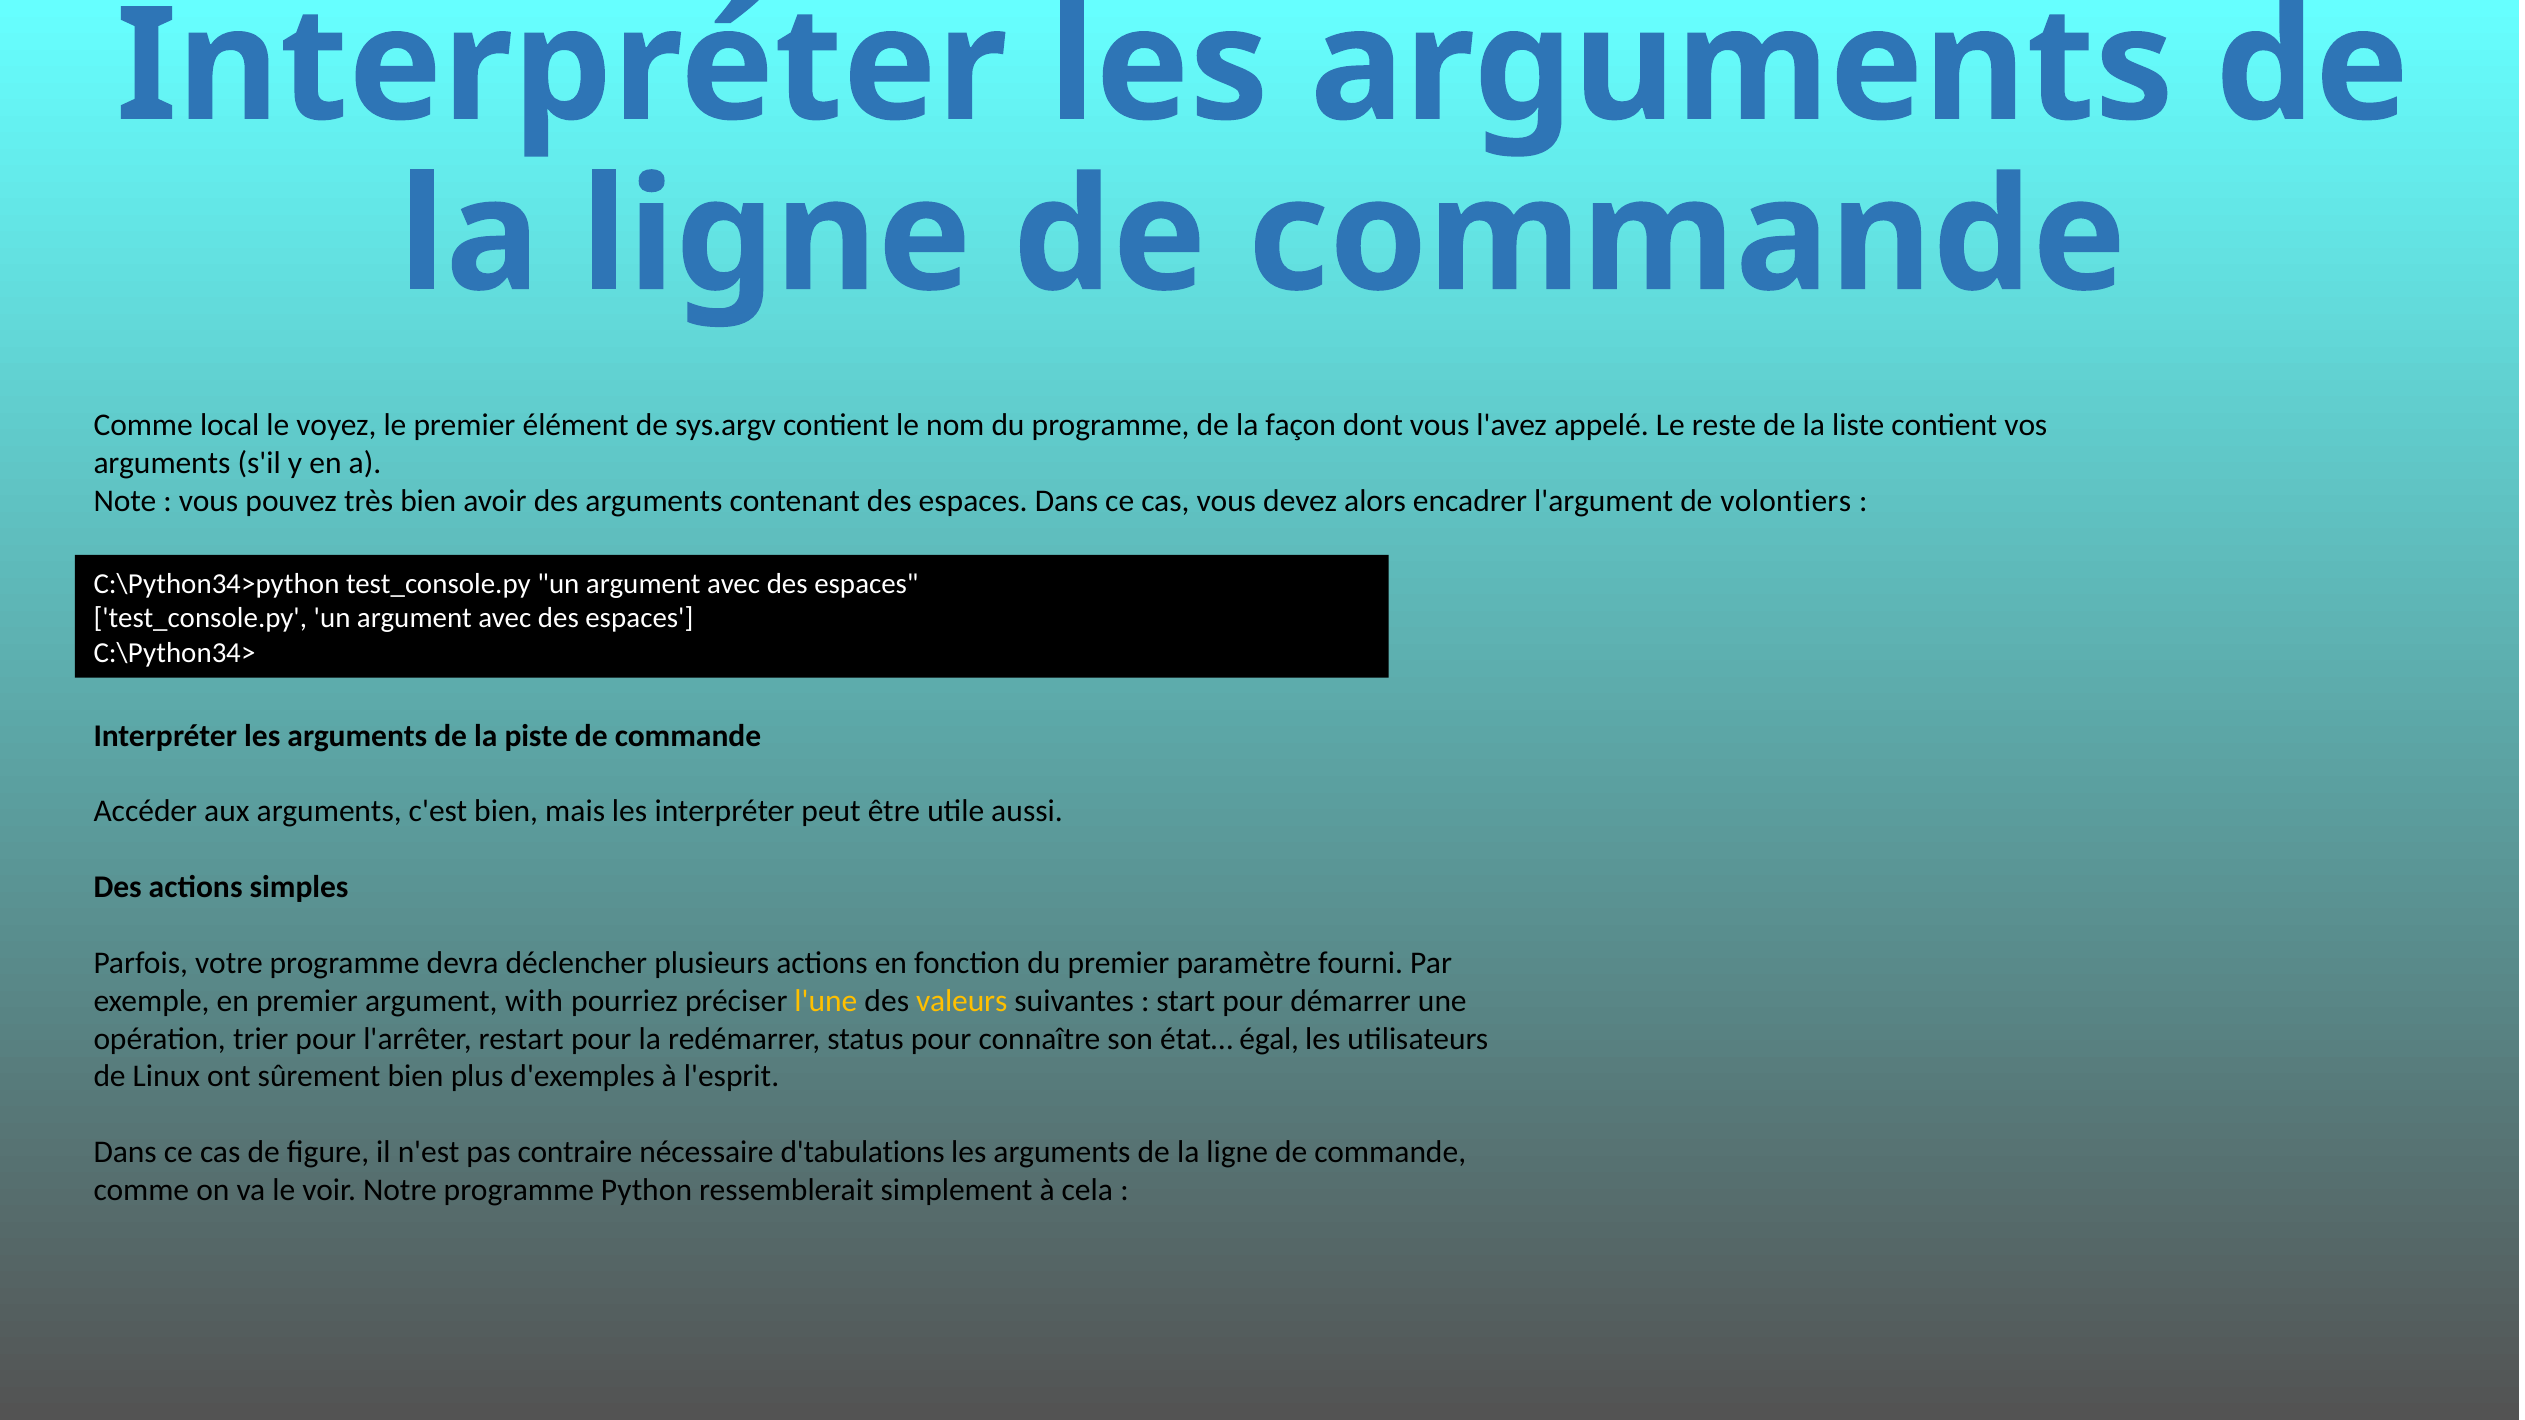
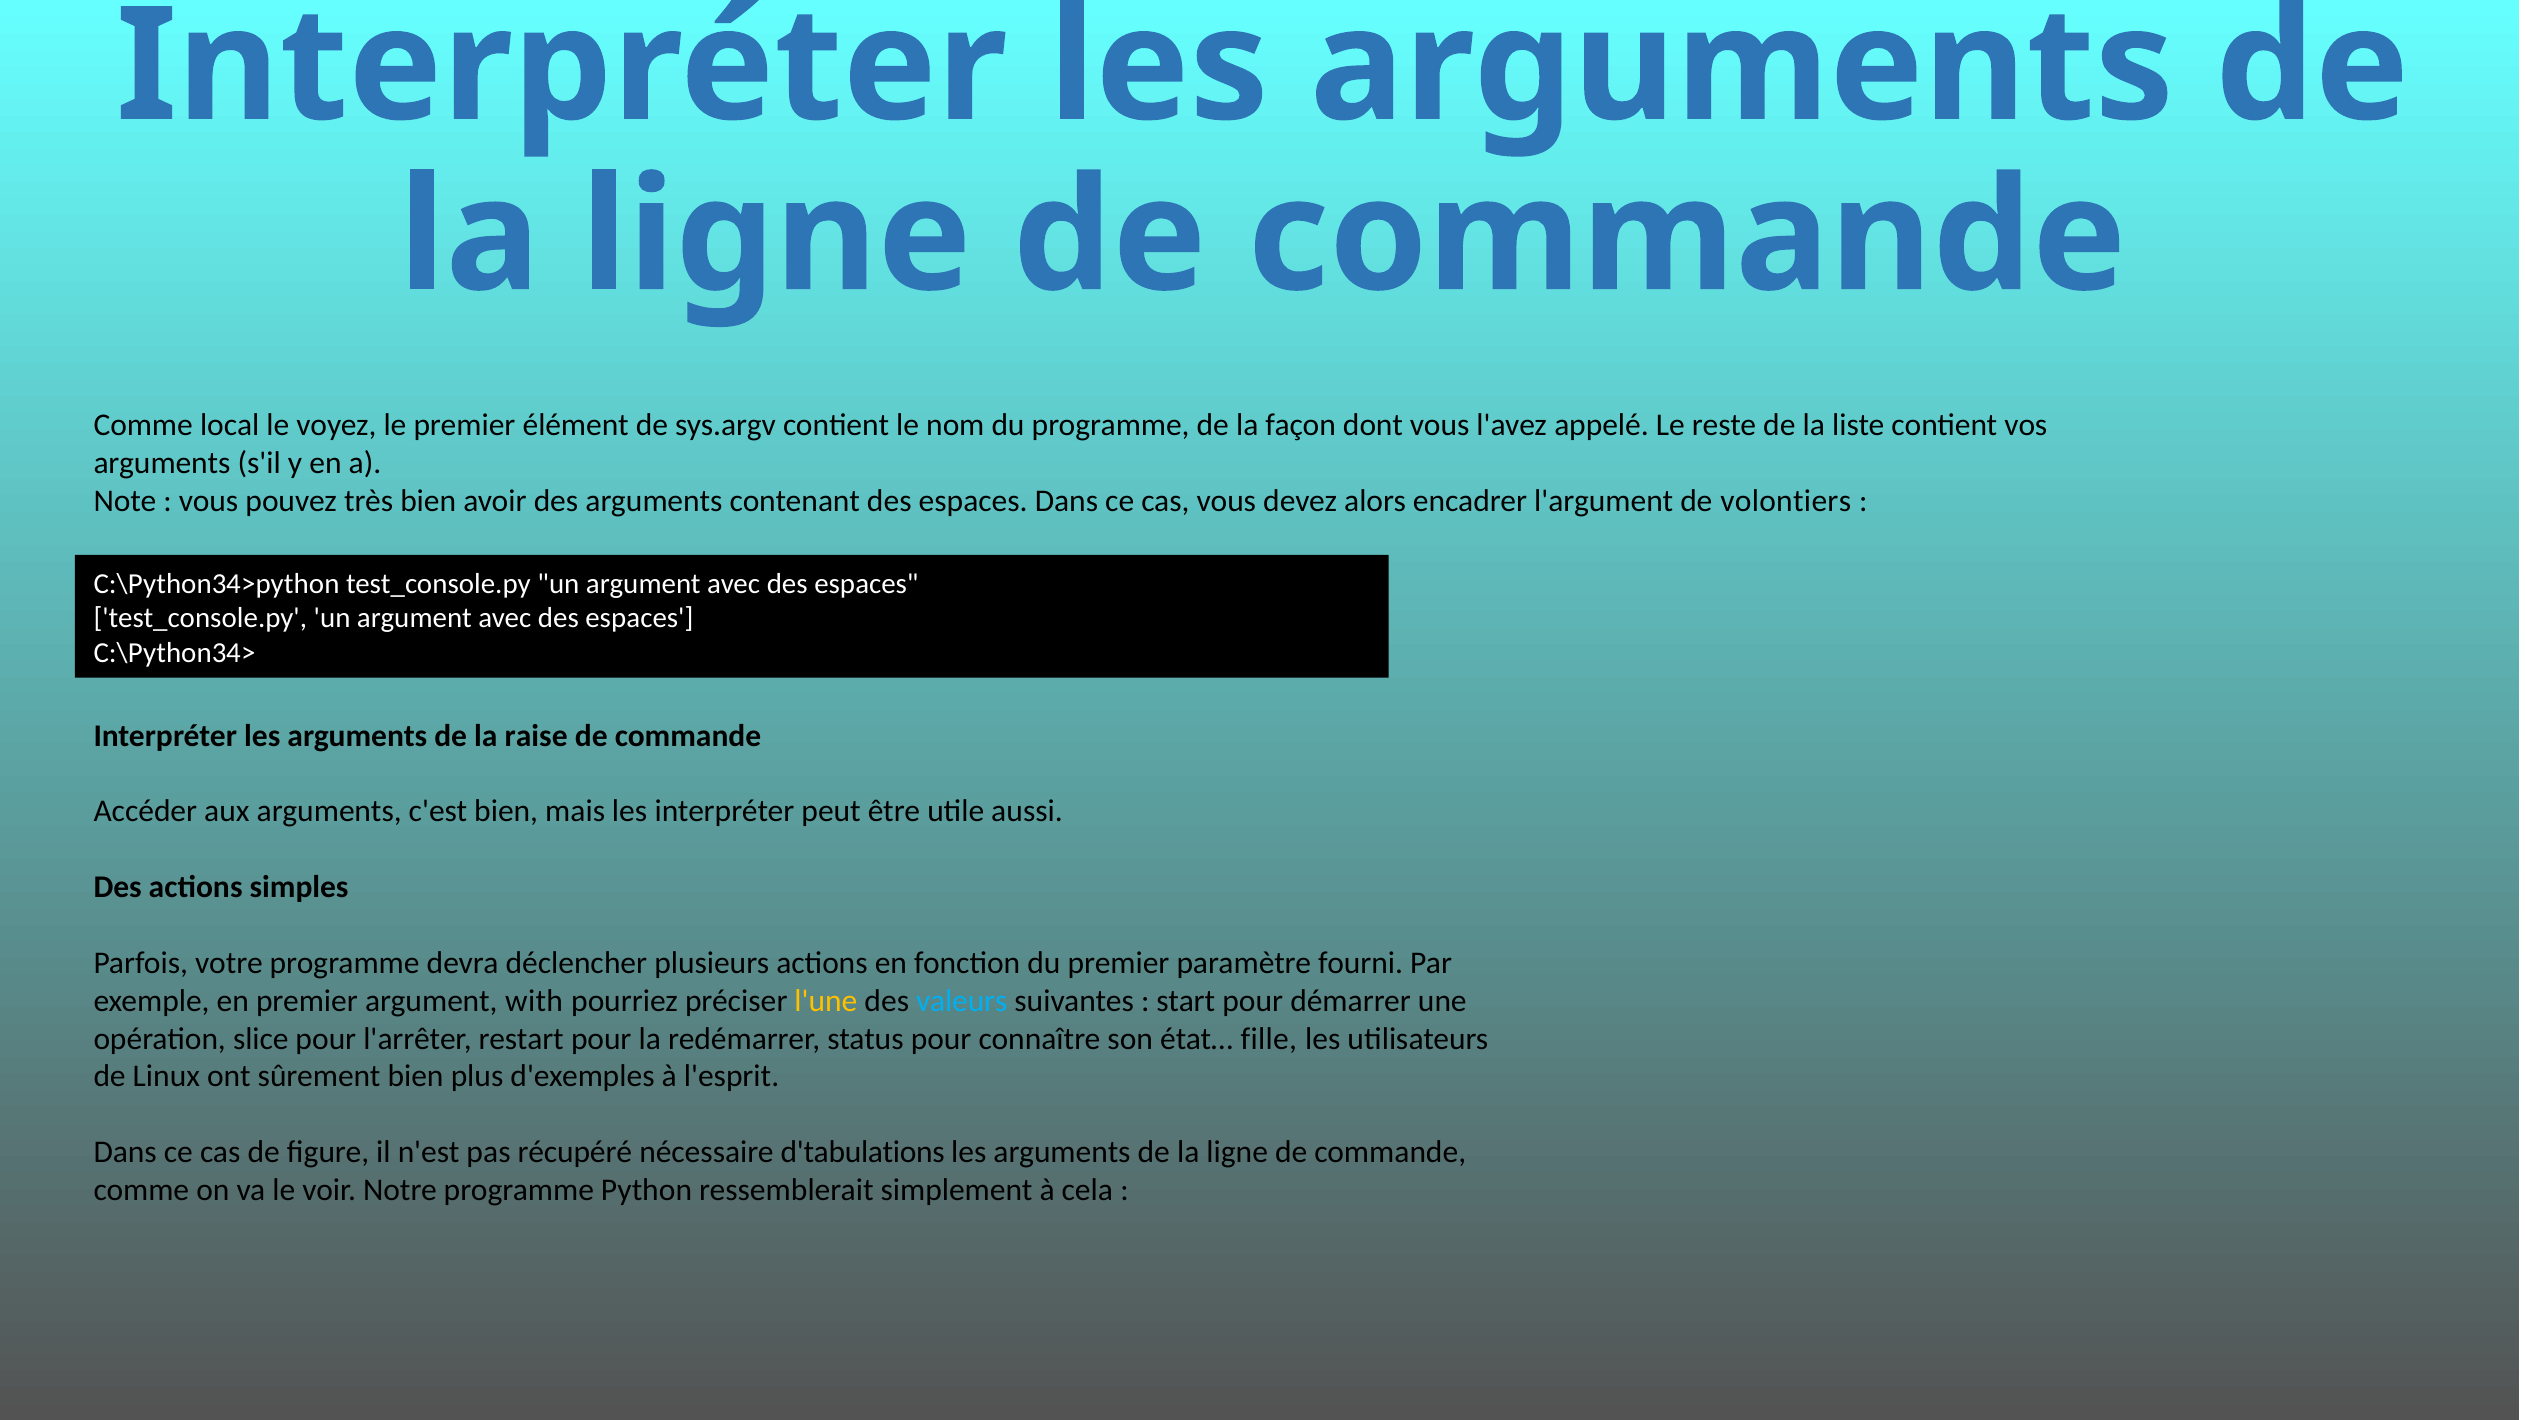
piste: piste -> raise (536, 736)
valeurs colour: yellow -> light blue (962, 1001)
trier: trier -> slice (261, 1039)
égal: égal -> fille (1269, 1039)
contraire: contraire -> récupéré (575, 1152)
